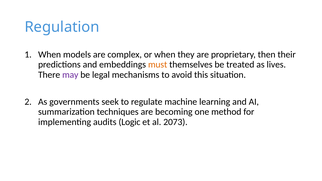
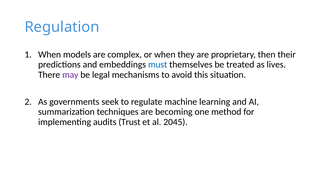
must colour: orange -> blue (158, 65)
Logic: Logic -> Trust (129, 122)
2073: 2073 -> 2045 (175, 122)
